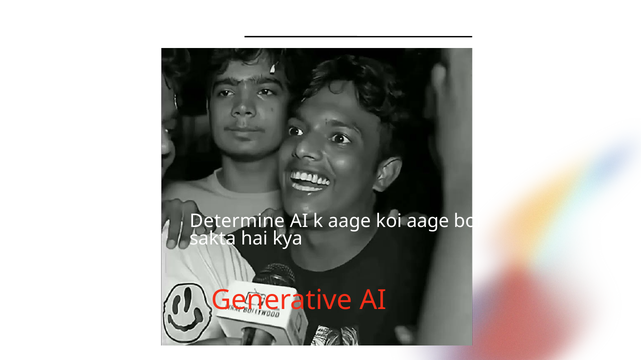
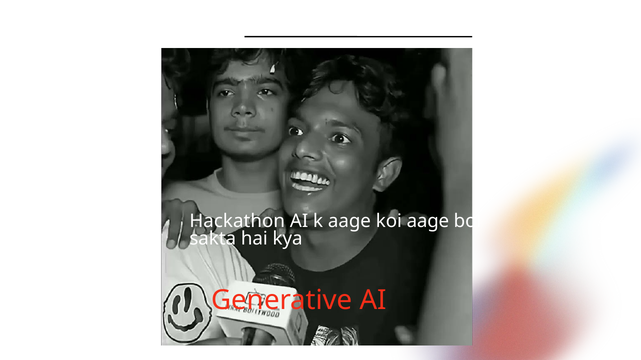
Determine: Determine -> Hackathon (237, 221)
